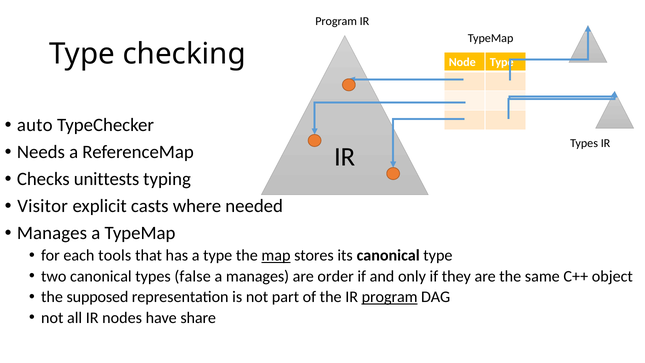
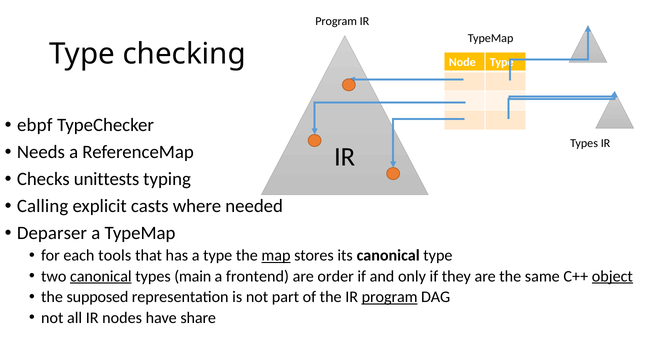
auto: auto -> ebpf (35, 125)
Visitor: Visitor -> Calling (43, 206)
Manages: Manages -> Deparser (52, 233)
canonical underline: none -> present (101, 276)
false: false -> main (193, 276)
a manages: manages -> frontend (257, 276)
object underline: none -> present (612, 276)
